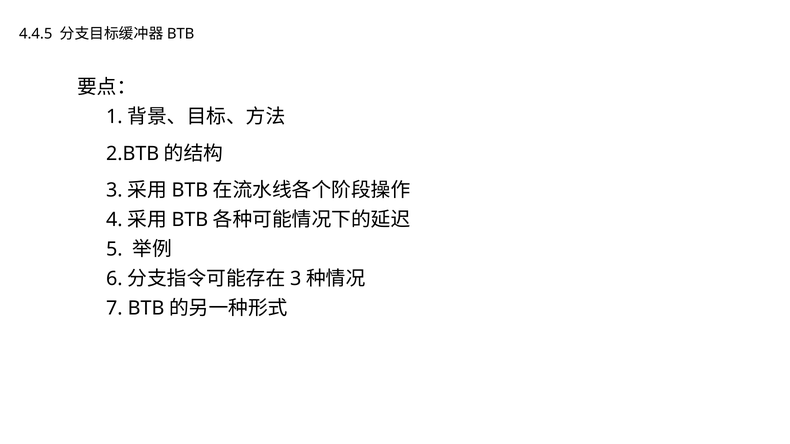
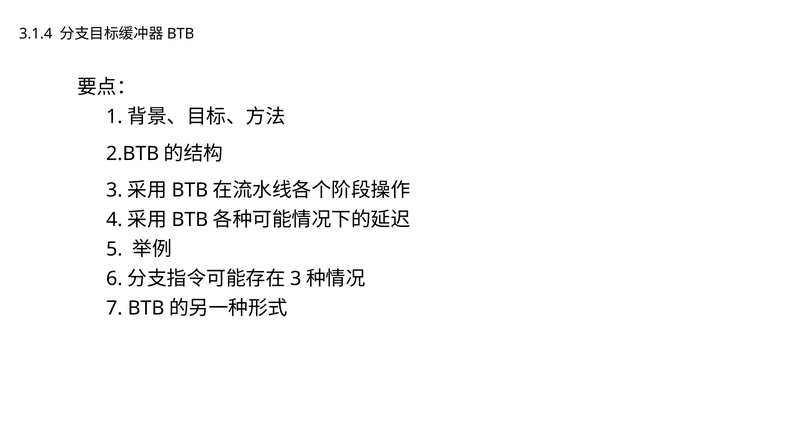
4.4.5: 4.4.5 -> 3.1.4 (36, 34)
